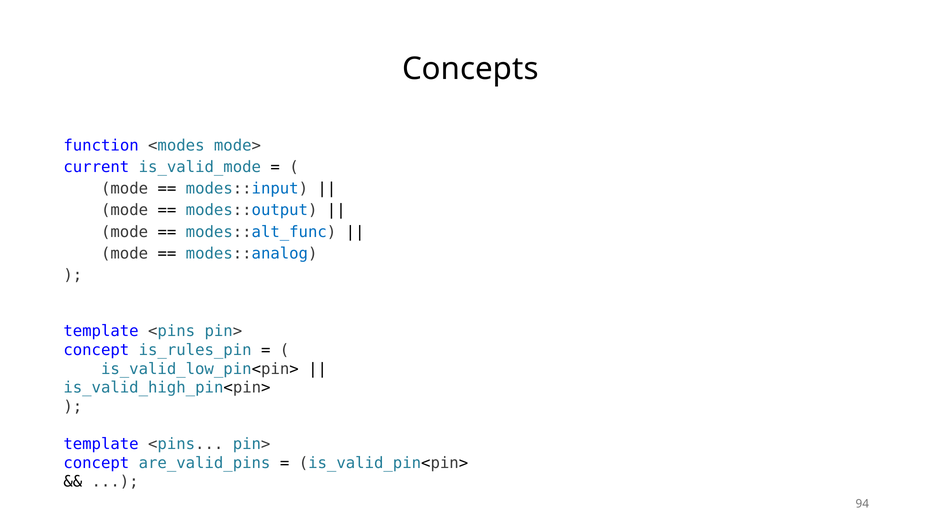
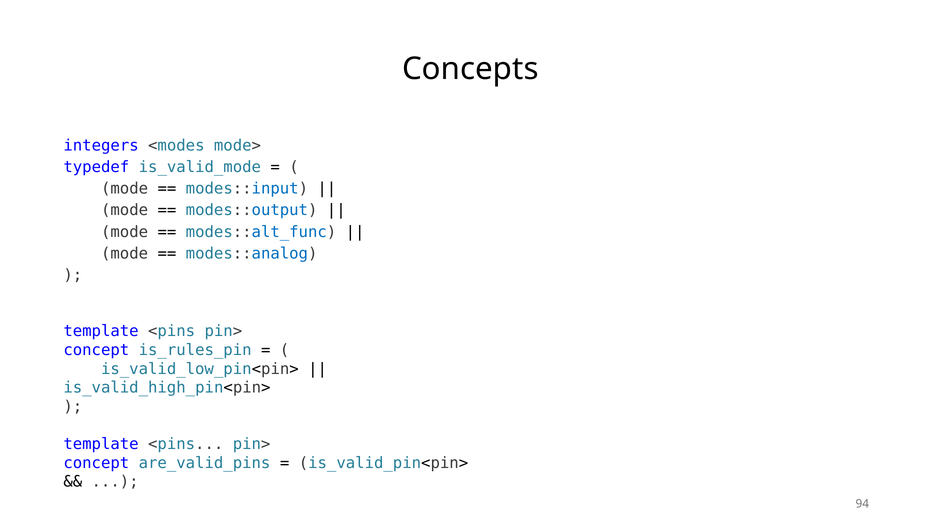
function: function -> integers (101, 145)
current: current -> typedef (96, 167)
